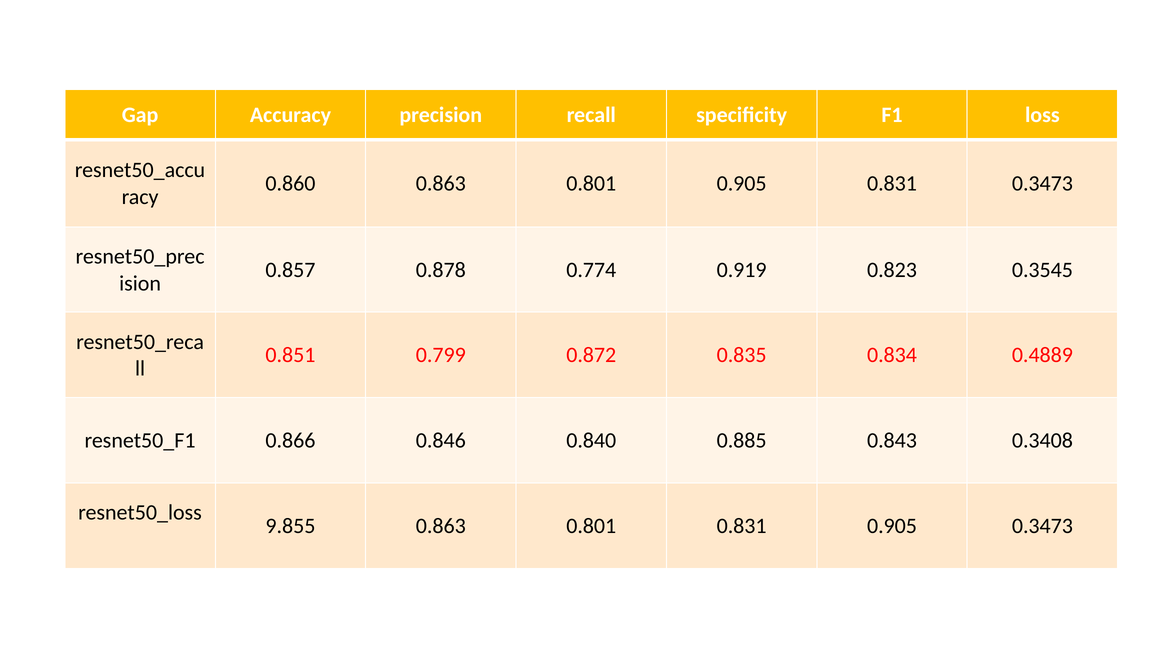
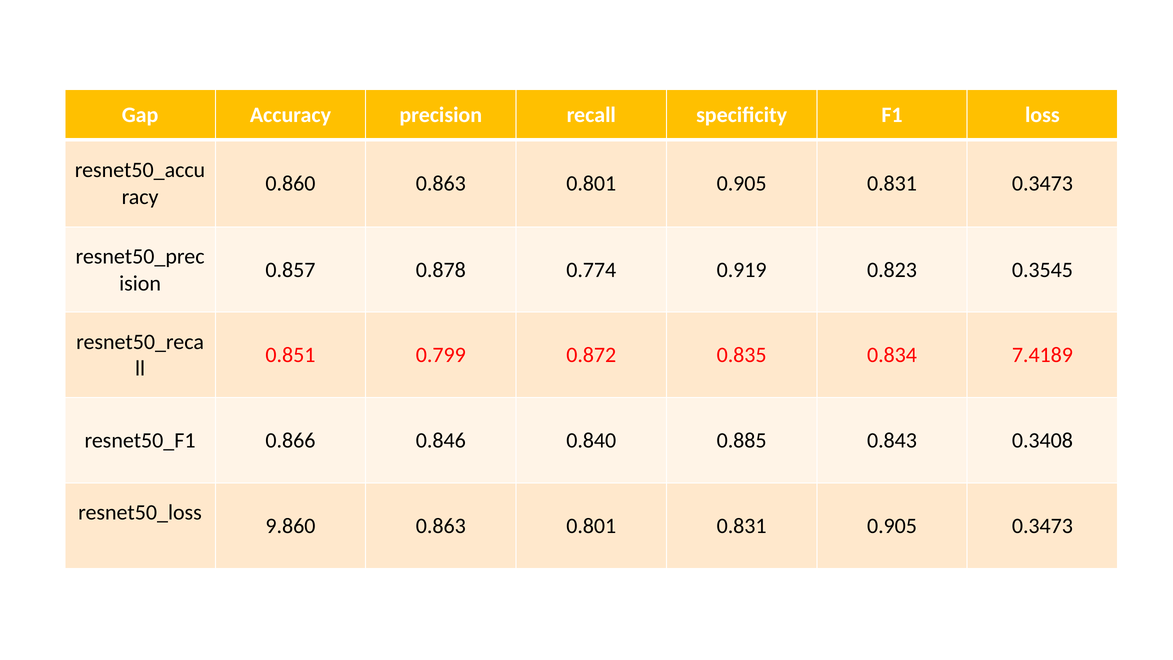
0.4889: 0.4889 -> 7.4189 (1042, 355)
9.855: 9.855 -> 9.860 (290, 526)
